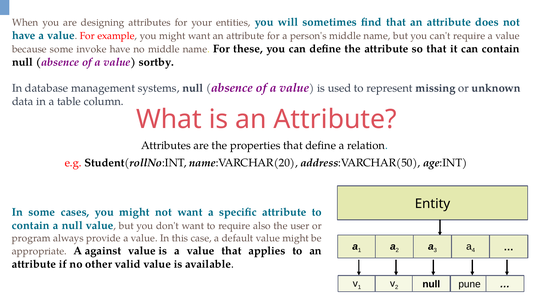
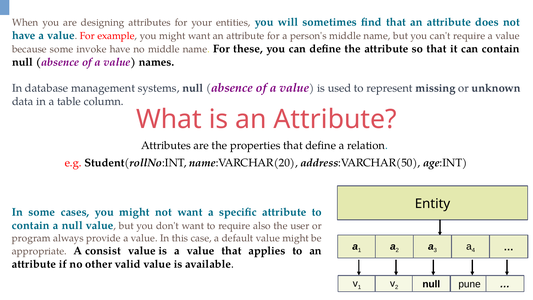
sortby: sortby -> names (156, 62)
against: against -> consist (103, 251)
